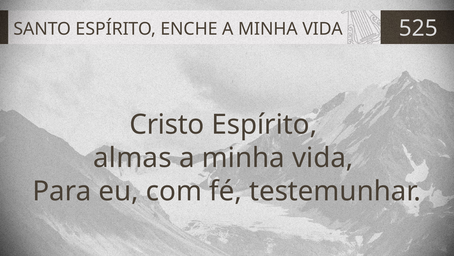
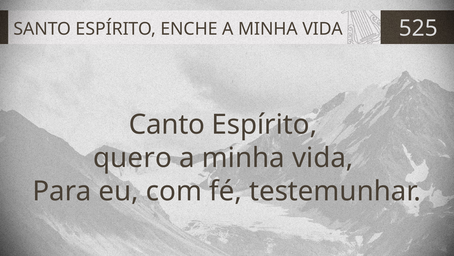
Cristo: Cristo -> Canto (167, 124)
almas: almas -> quero (132, 158)
